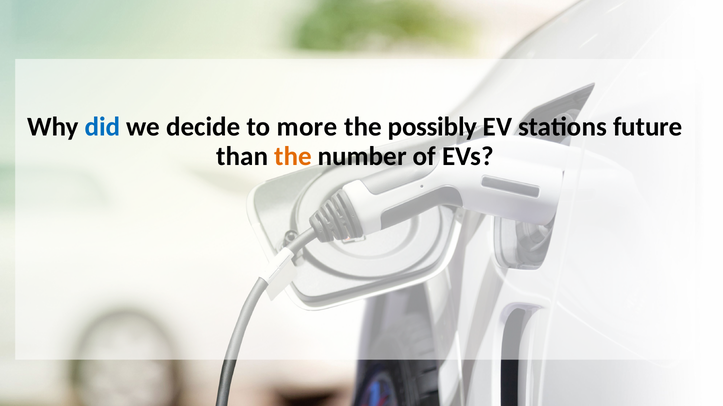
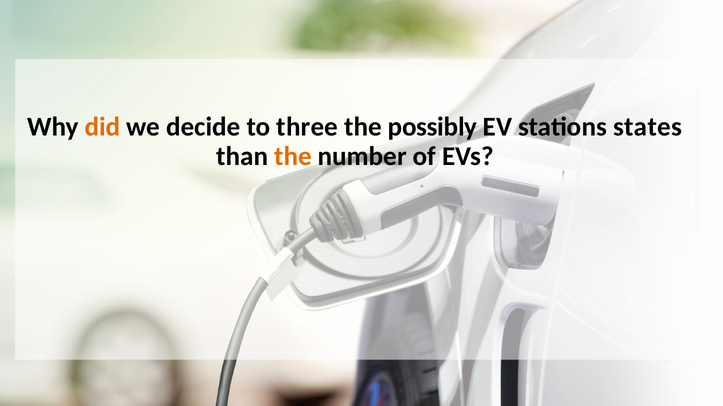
did colour: blue -> orange (102, 127)
more: more -> three (307, 127)
future: future -> states (648, 127)
